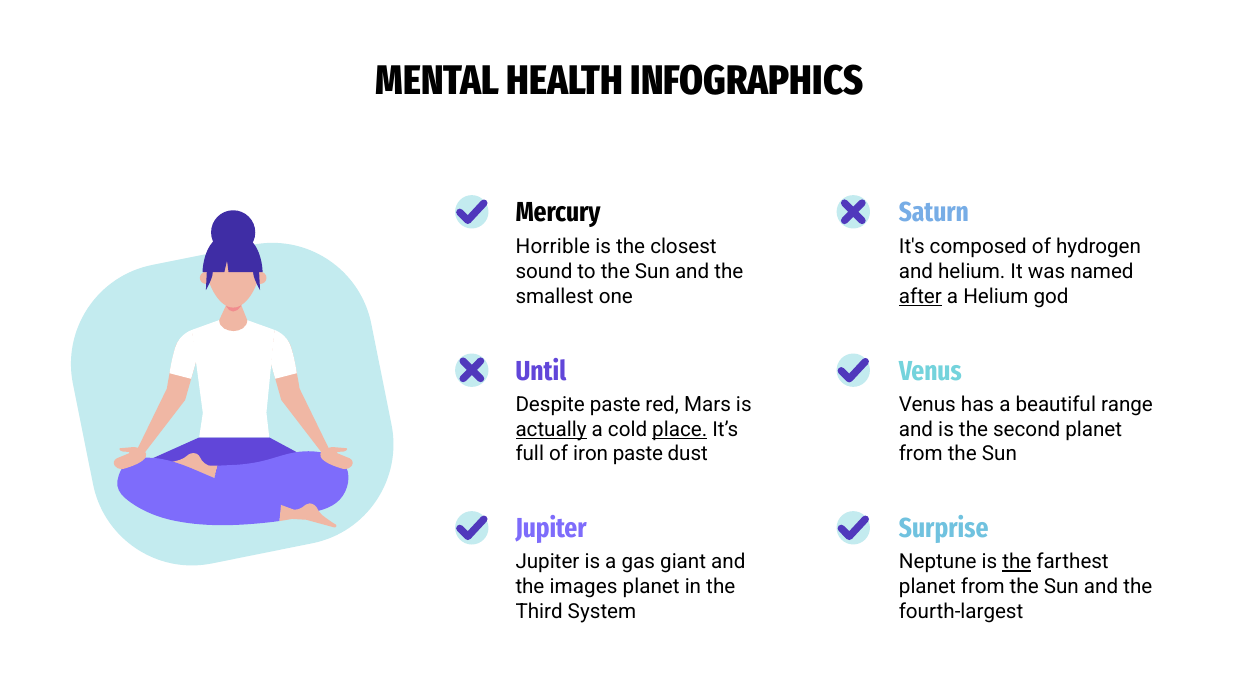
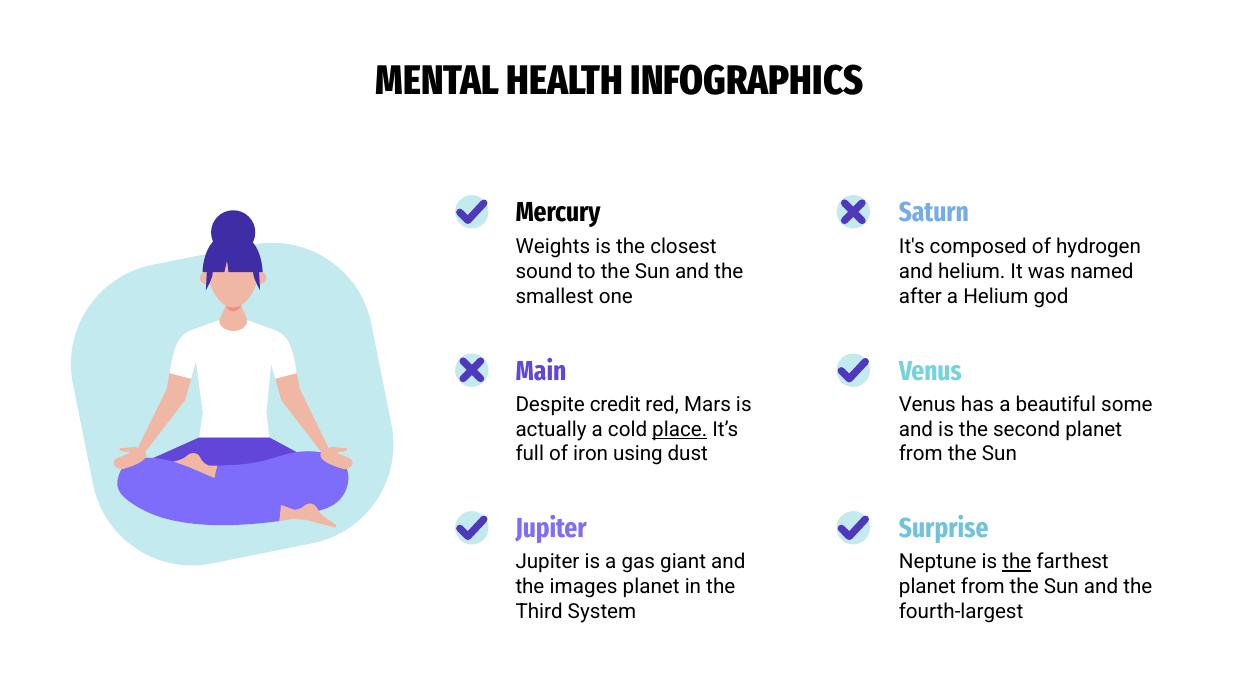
Horrible: Horrible -> Weights (553, 247)
after underline: present -> none (920, 296)
Until: Until -> Main (541, 371)
Despite paste: paste -> credit (615, 404)
range: range -> some (1127, 404)
actually underline: present -> none (551, 429)
iron paste: paste -> using (638, 454)
